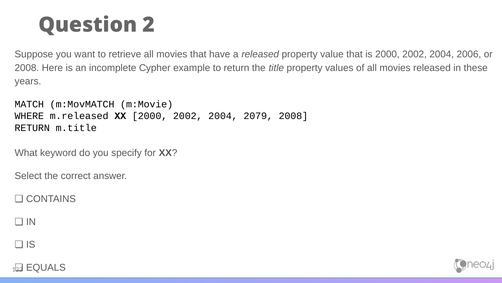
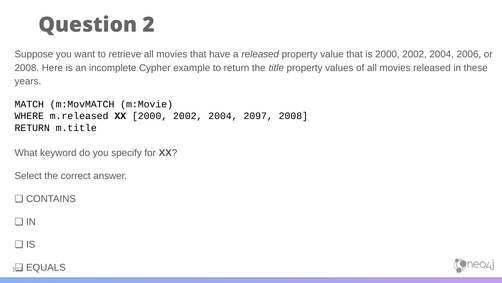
2079: 2079 -> 2097 (258, 116)
